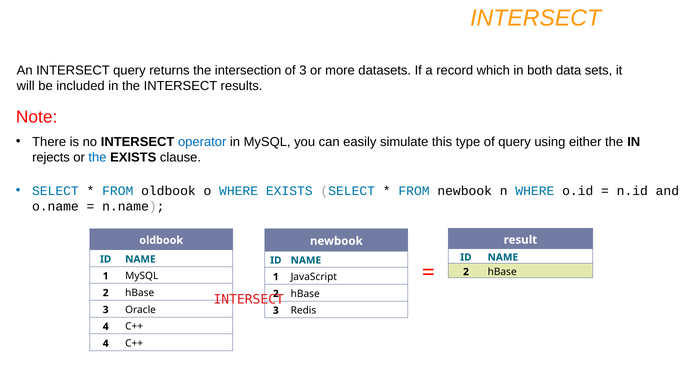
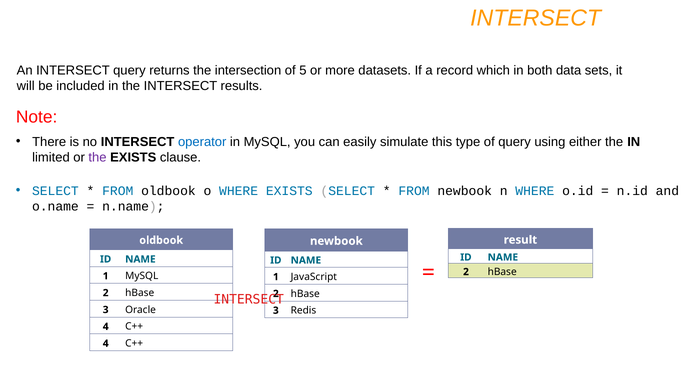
of 3: 3 -> 5 (303, 70)
rejects: rejects -> limited (51, 157)
the colour: blue -> purple (97, 157)
